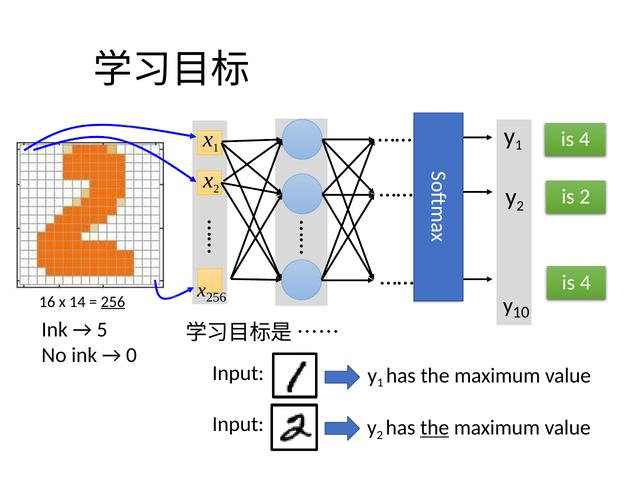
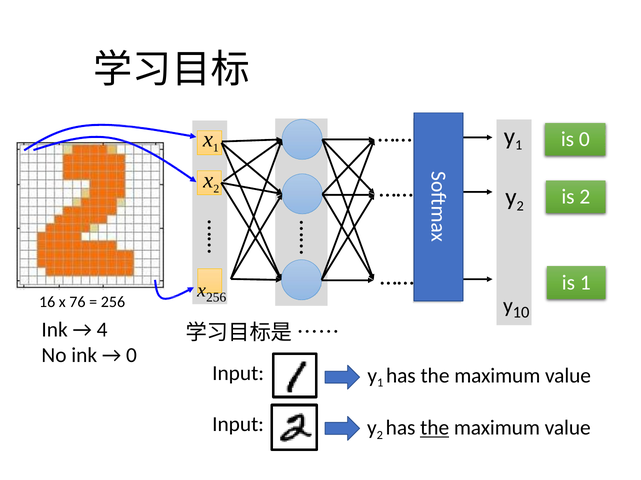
4: 4 -> 0 (584, 140)
4: 4 -> 1 (585, 283)
14: 14 -> 76 (77, 302)
256 underline: present -> none (113, 302)
5: 5 -> 4 (102, 330)
